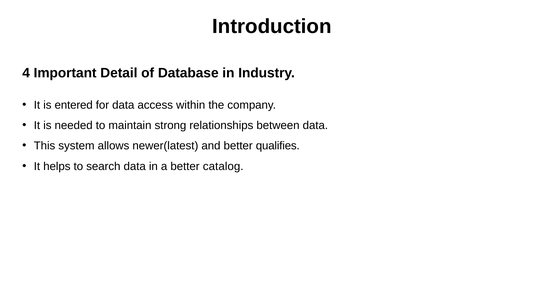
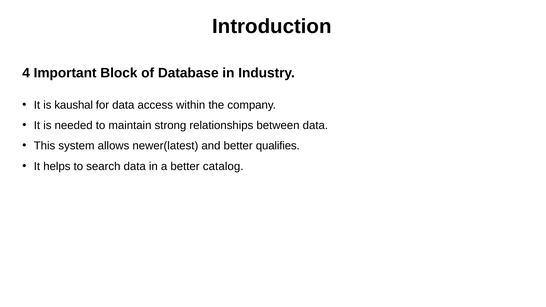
Detail: Detail -> Block (119, 73)
entered: entered -> kaushal (74, 105)
